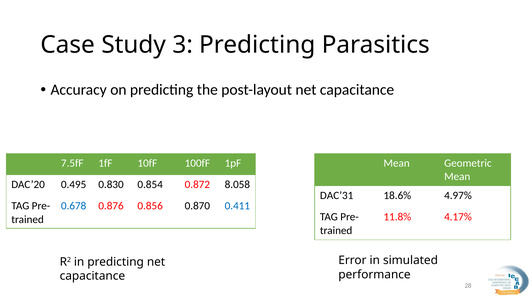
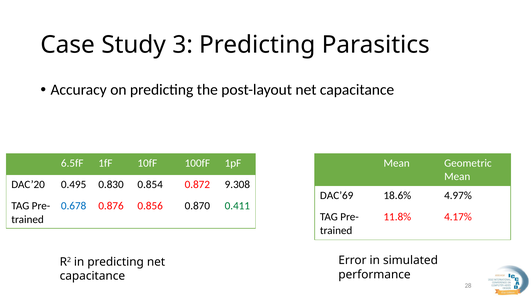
7.5fF: 7.5fF -> 6.5fF (72, 163)
8.058: 8.058 -> 9.308 (237, 185)
DAC’31: DAC’31 -> DAC’69 (337, 196)
0.411 colour: blue -> green (237, 206)
